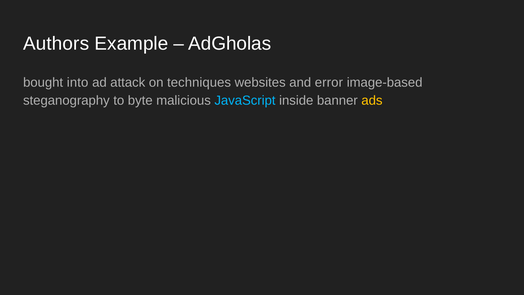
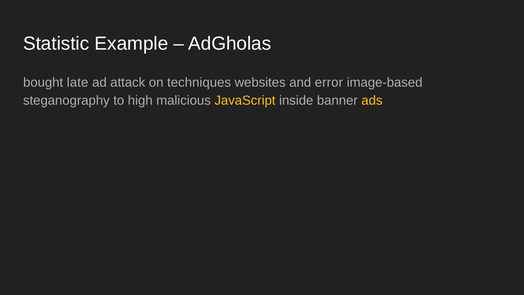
Authors: Authors -> Statistic (56, 43)
into: into -> late (78, 82)
byte: byte -> high (140, 100)
JavaScript colour: light blue -> yellow (245, 100)
